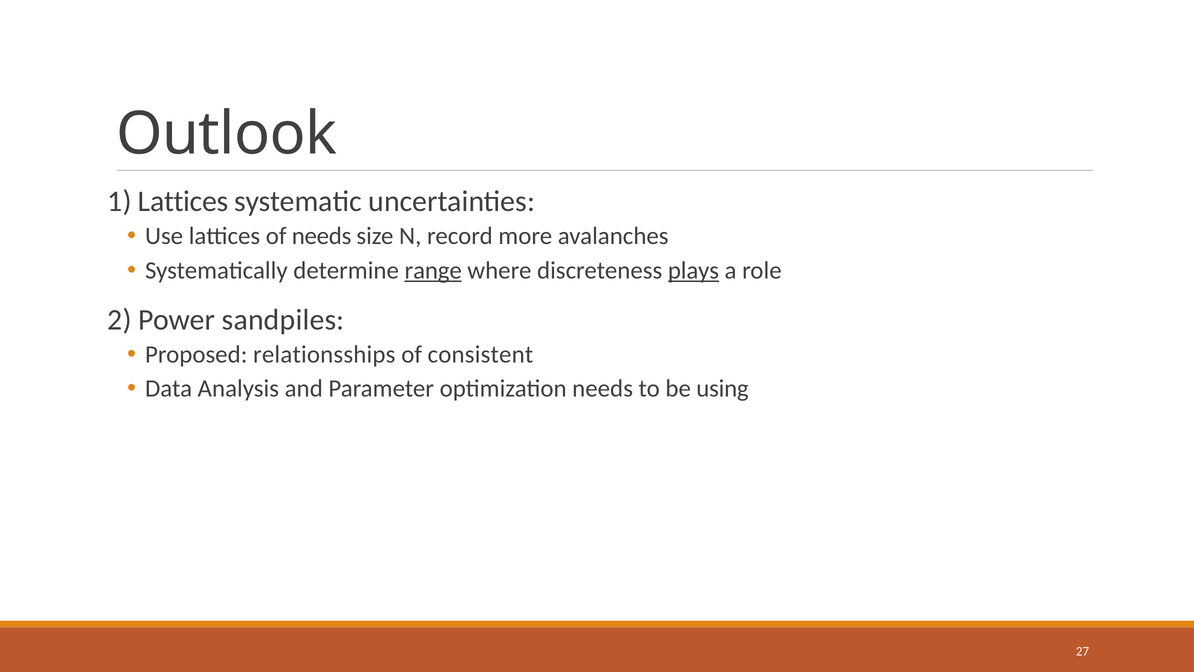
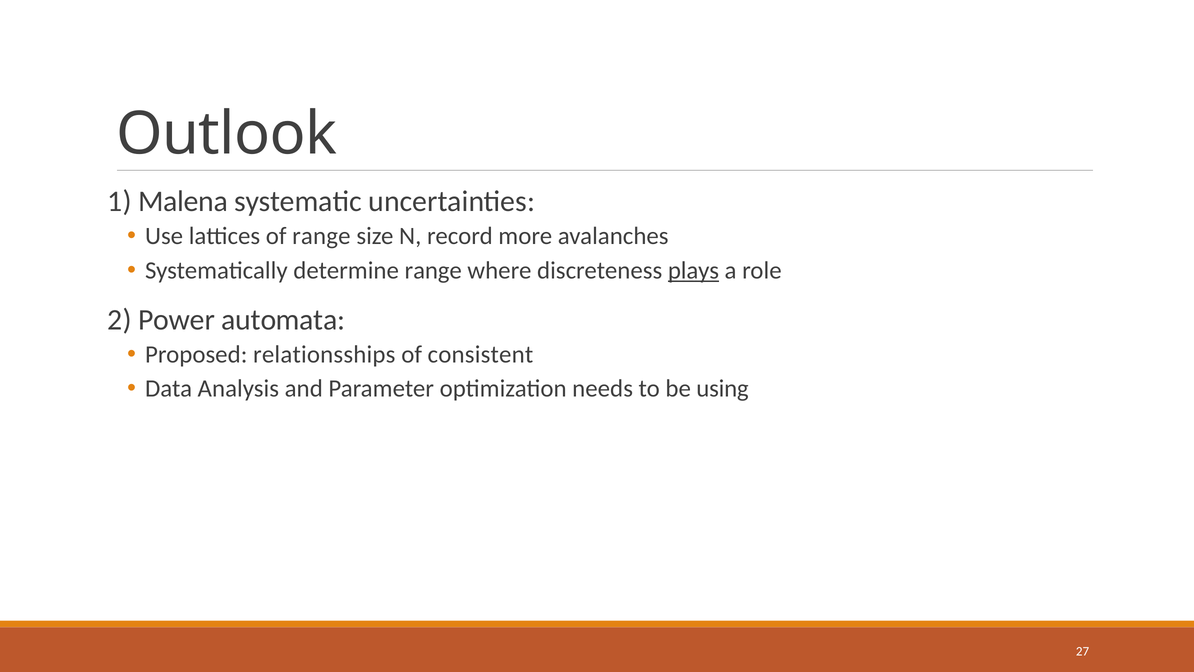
1 Lattices: Lattices -> Malena (183, 201)
of needs: needs -> range (321, 236)
range underline: present -> none (433, 270)
sandpiles: sandpiles -> automata (283, 320)
